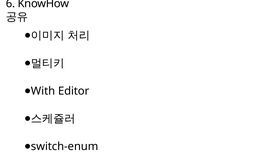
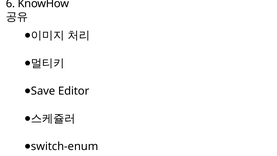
With: With -> Save (43, 91)
